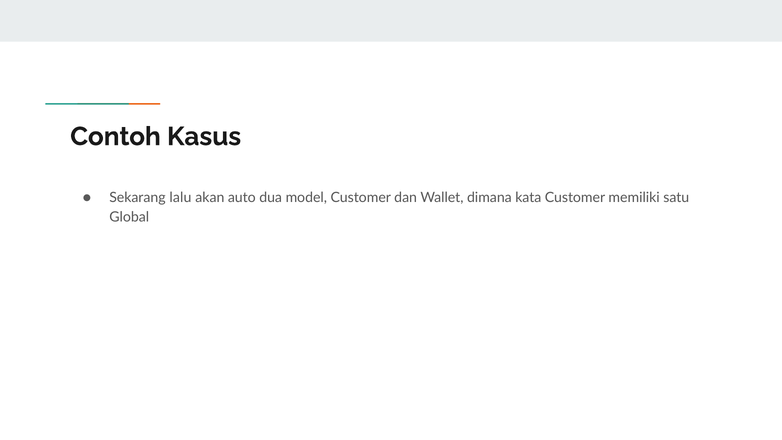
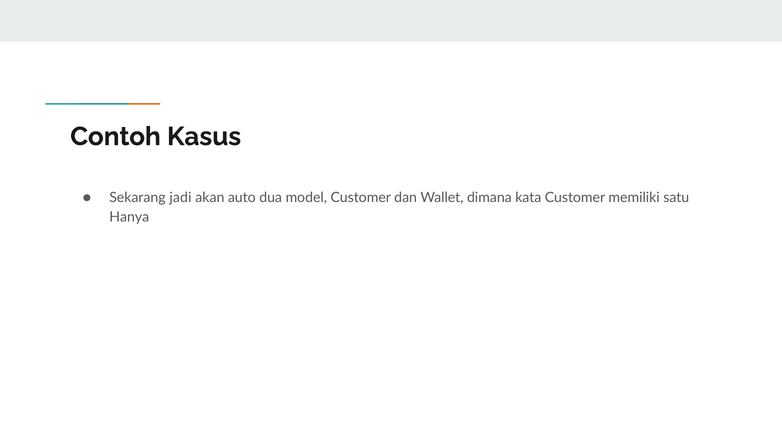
lalu: lalu -> jadi (180, 197)
Global: Global -> Hanya (129, 217)
